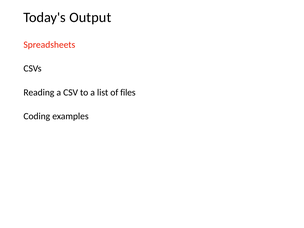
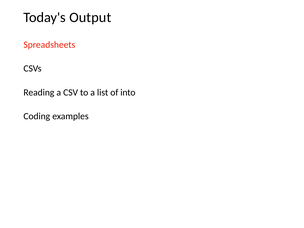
files: files -> into (128, 92)
